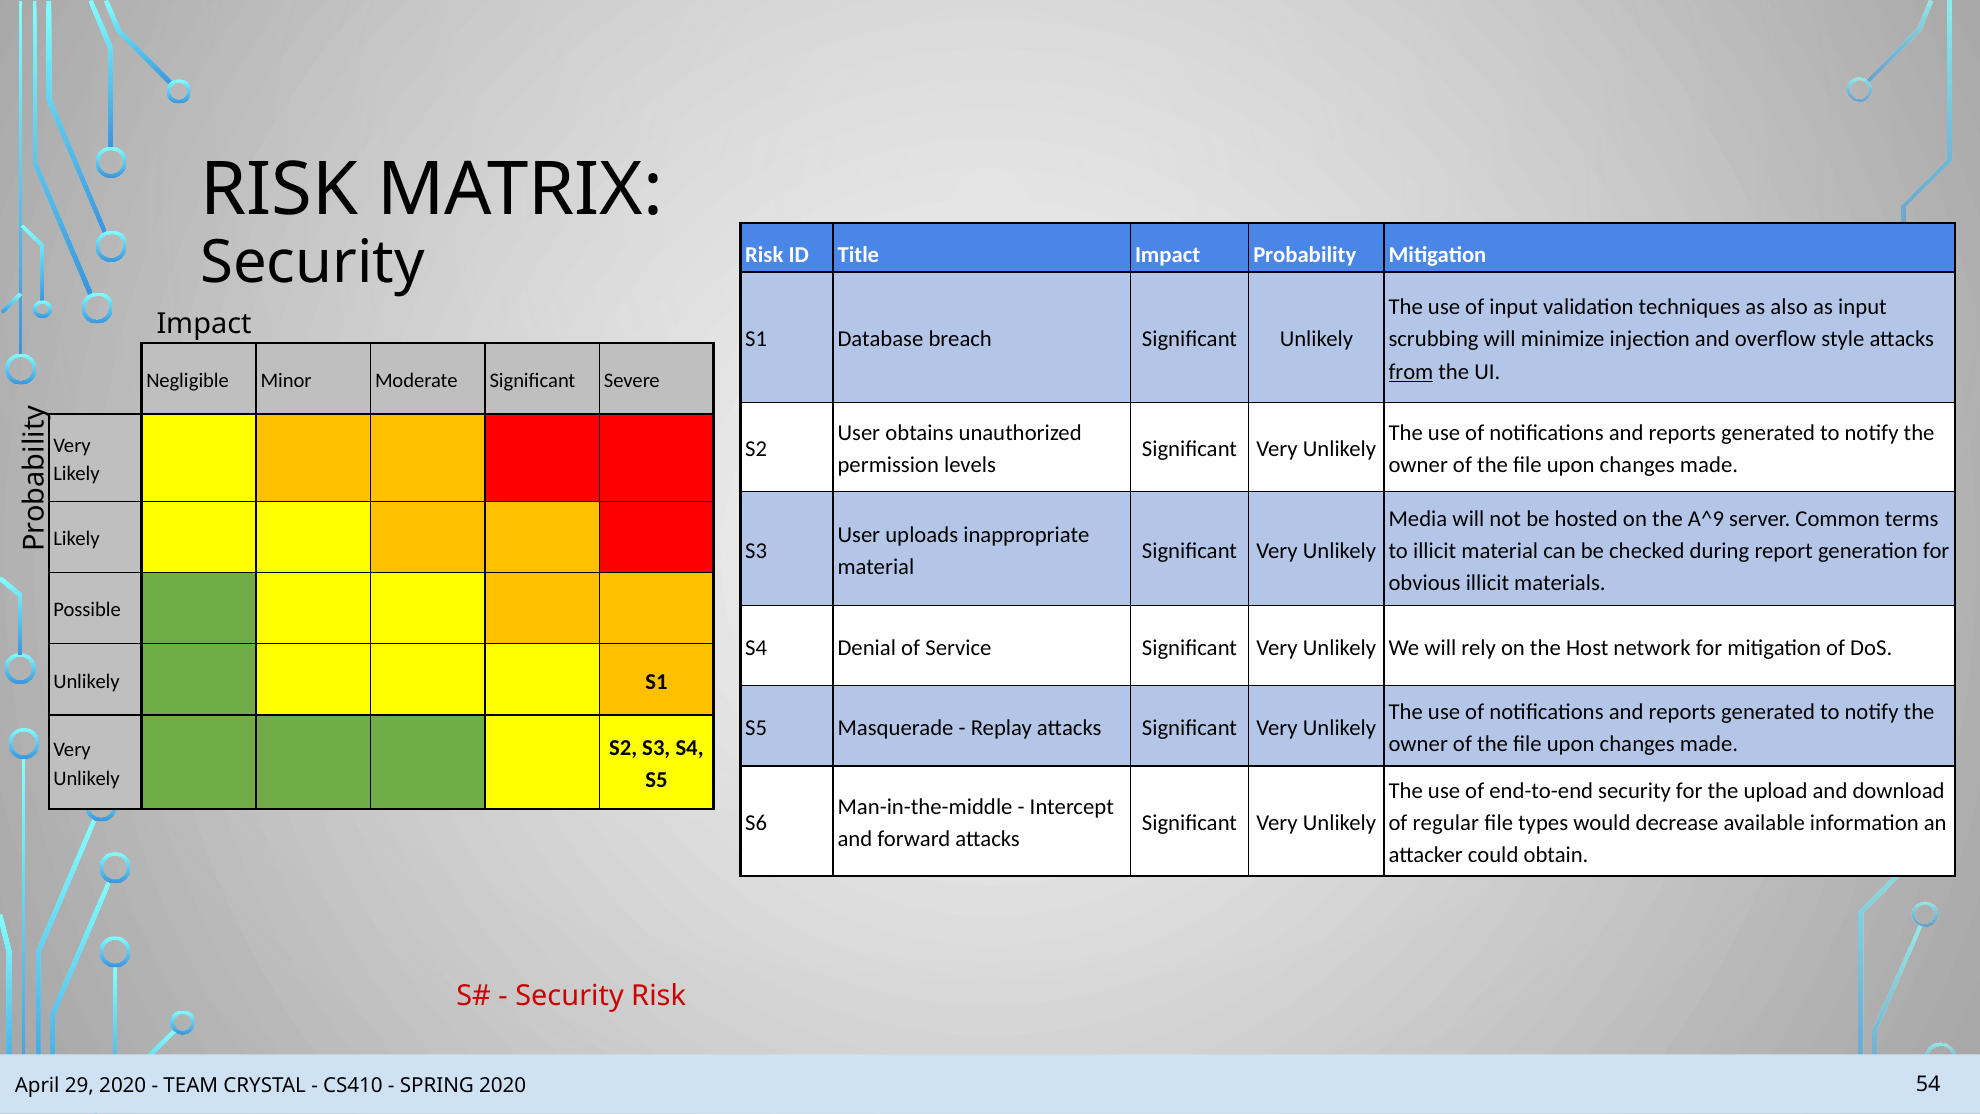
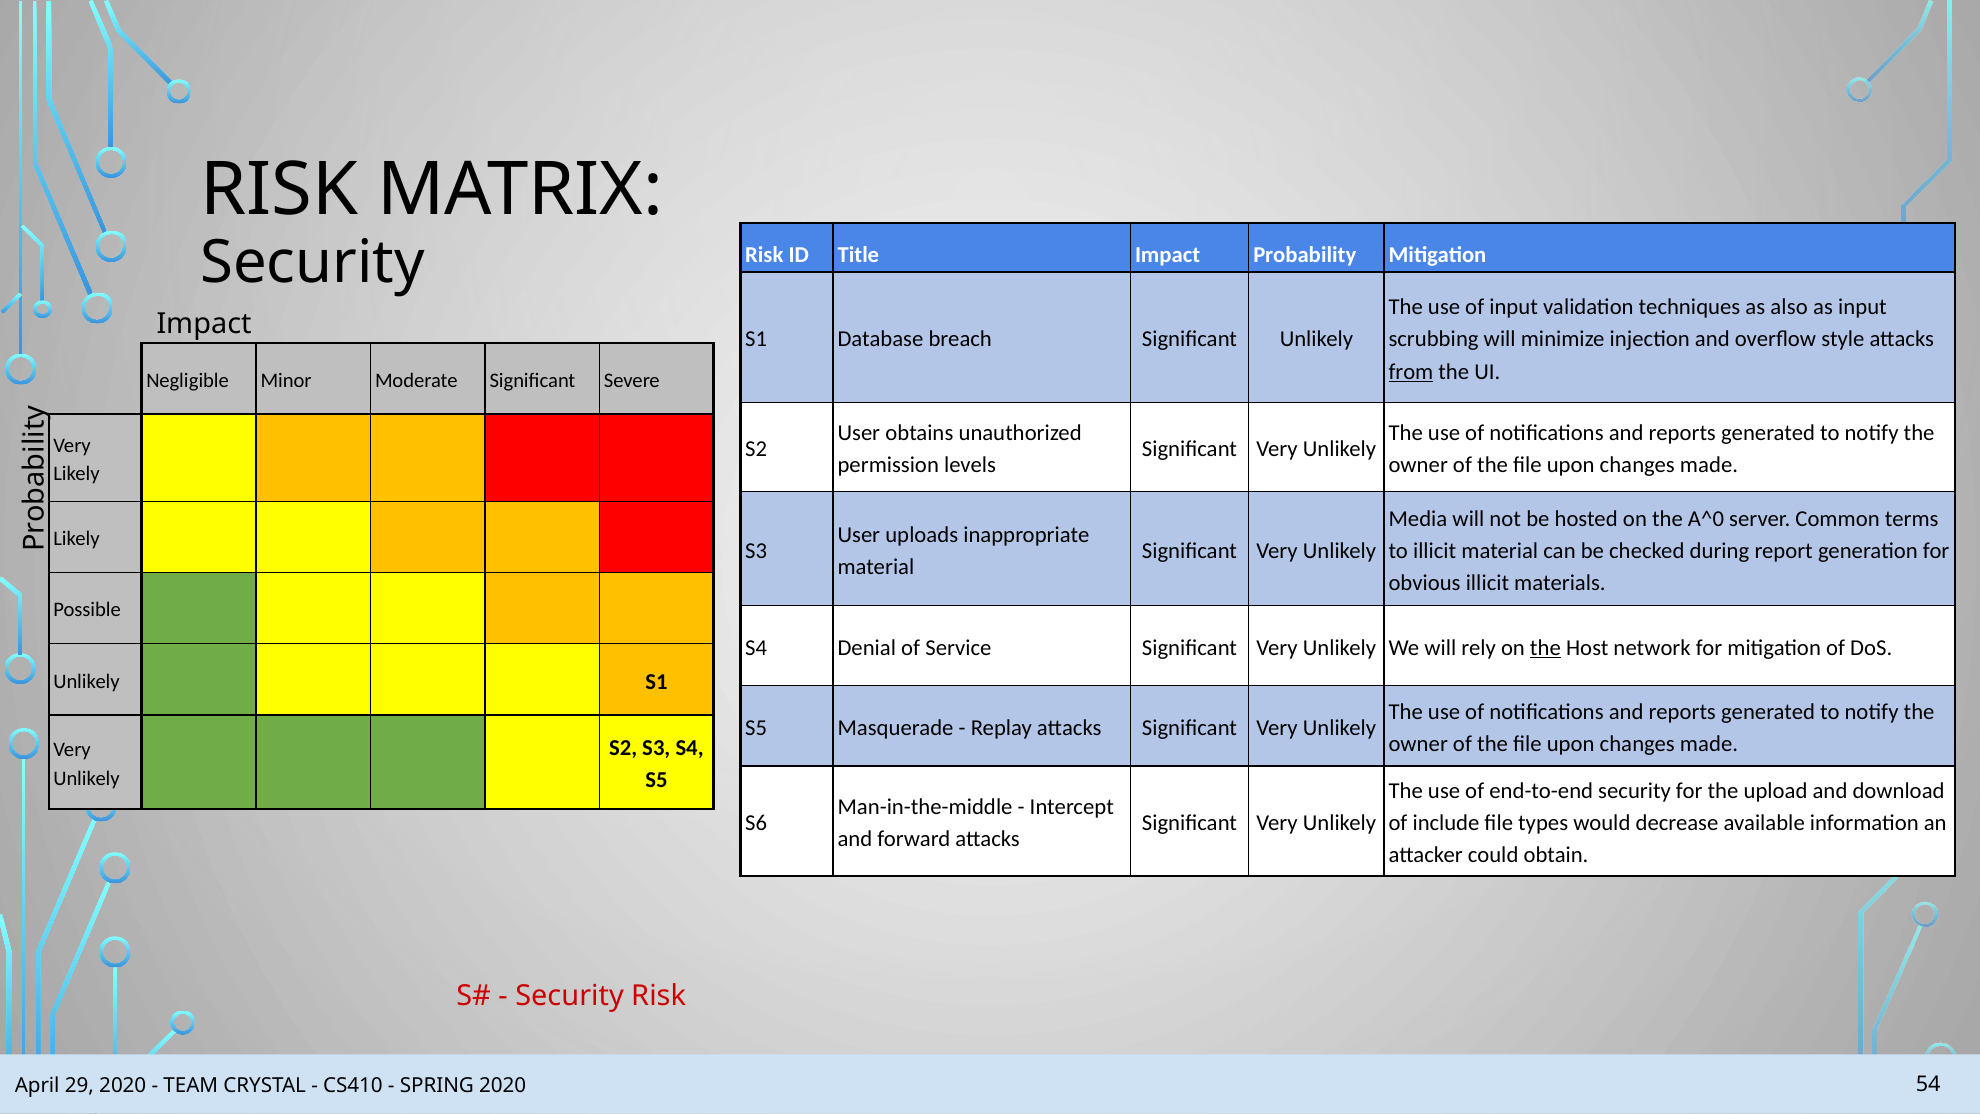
A^9: A^9 -> A^0 (1706, 519)
the underline: none -> present (1545, 648)
regular: regular -> include (1446, 823)
